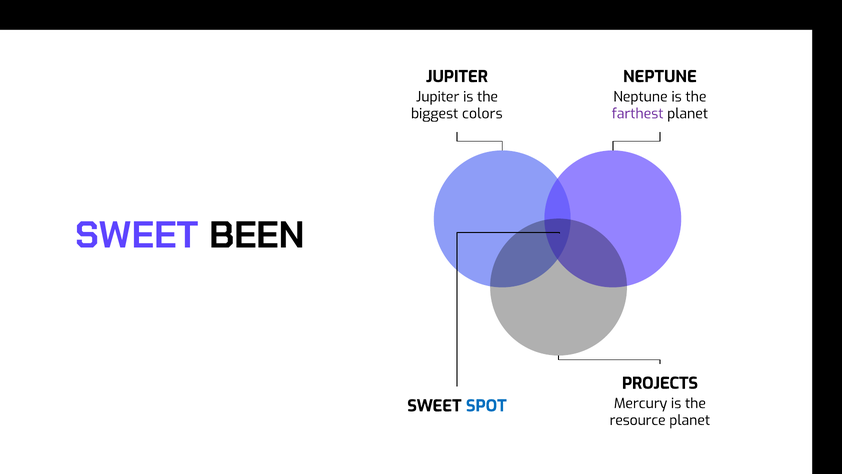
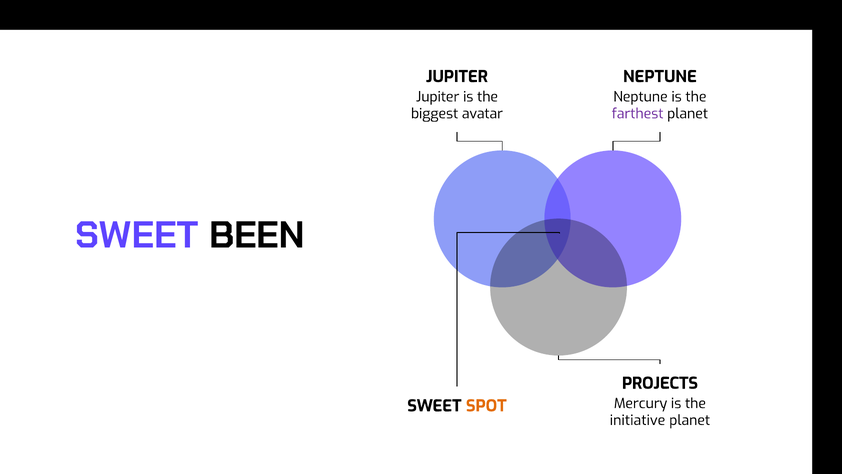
colors: colors -> avatar (482, 114)
SPOT colour: blue -> orange (486, 406)
resource: resource -> initiative (638, 420)
